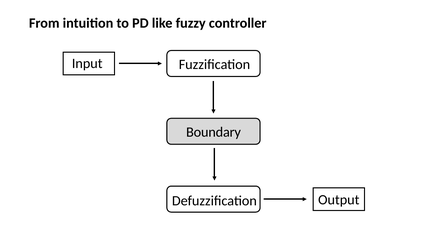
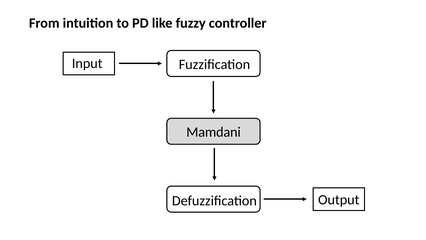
Boundary: Boundary -> Mamdani (214, 132)
